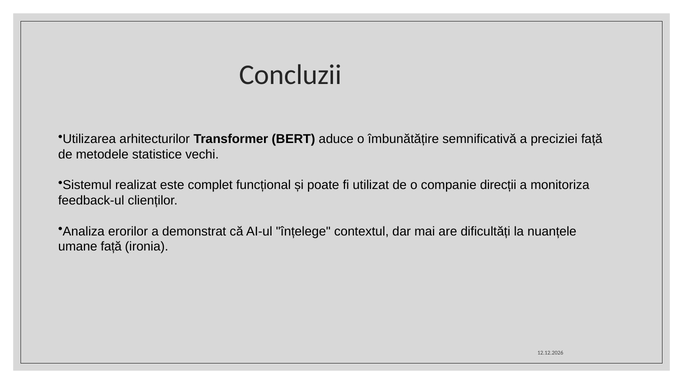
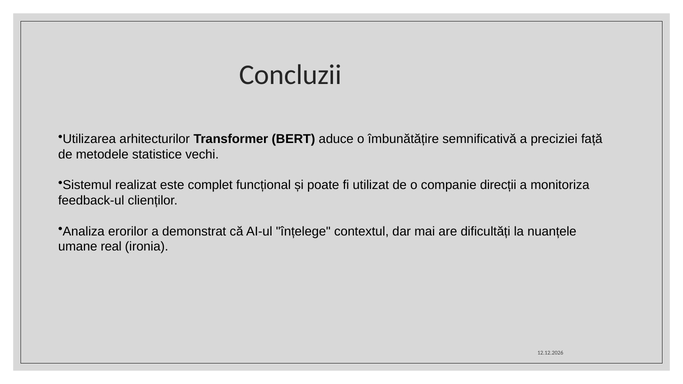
umane față: față -> real (111, 247)
